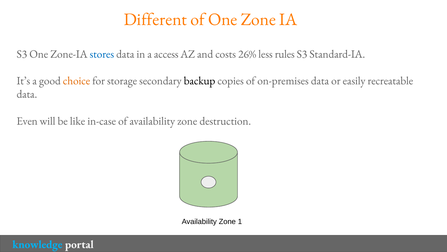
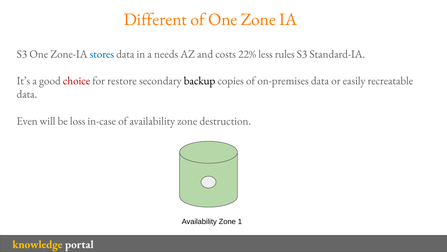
access: access -> needs (166, 54)
26%: 26% -> 22% (247, 54)
choice colour: orange -> red (77, 81)
storage: storage -> restore (122, 81)
like: like -> loss (78, 121)
knowledge colour: light blue -> yellow (37, 244)
